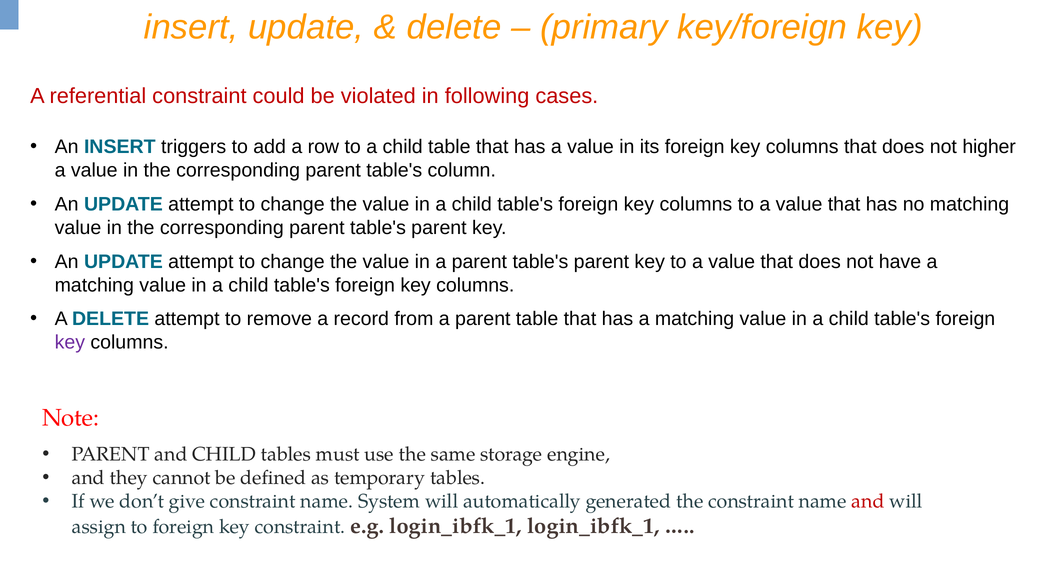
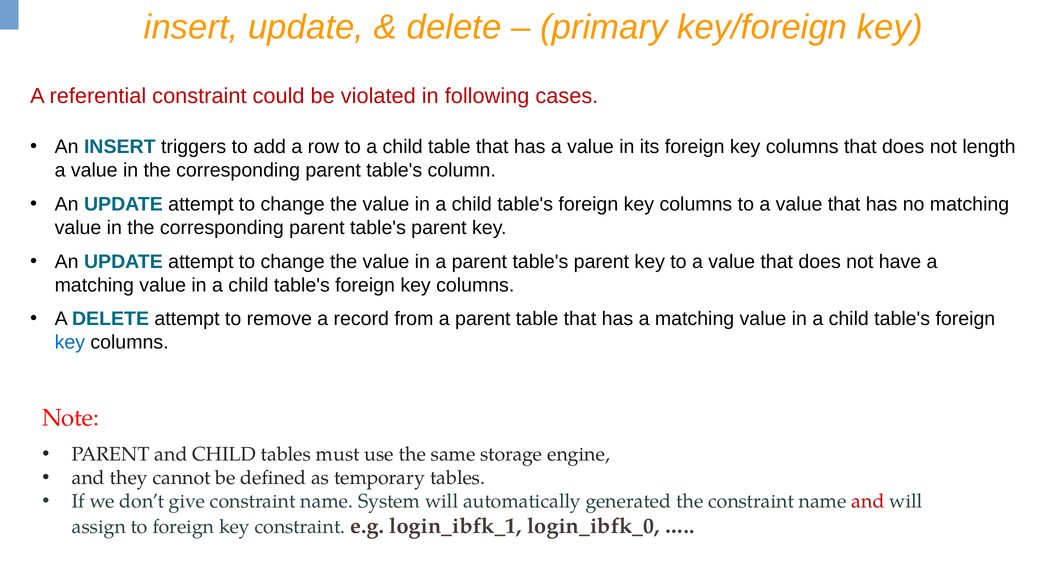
higher: higher -> length (989, 147)
key colour: purple -> blue (70, 342)
login_ibfk_1 login_ibfk_1: login_ibfk_1 -> login_ibfk_0 (593, 526)
